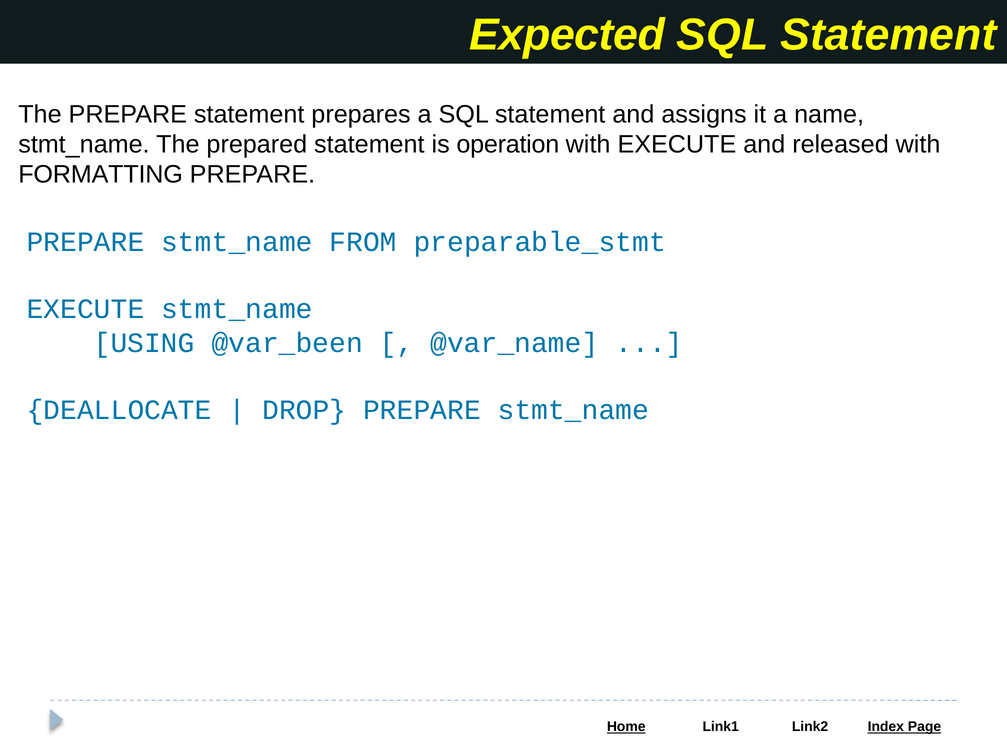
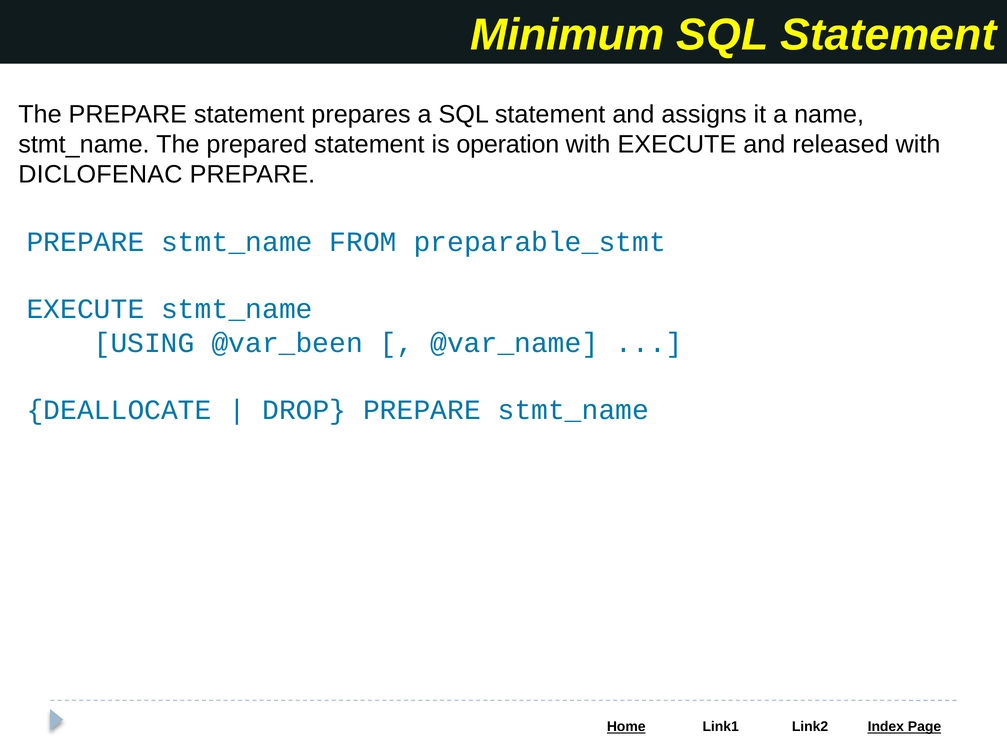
Expected: Expected -> Minimum (567, 35)
FORMATTING: FORMATTING -> DICLOFENAC (100, 174)
